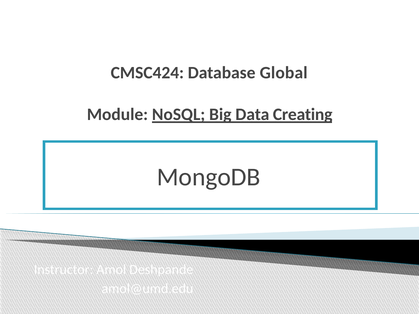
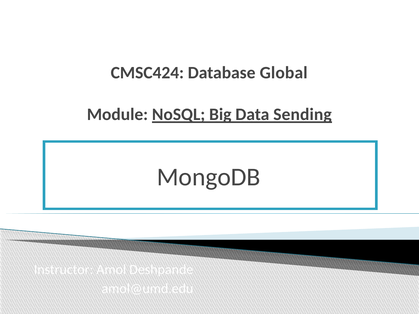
Creating: Creating -> Sending (303, 115)
